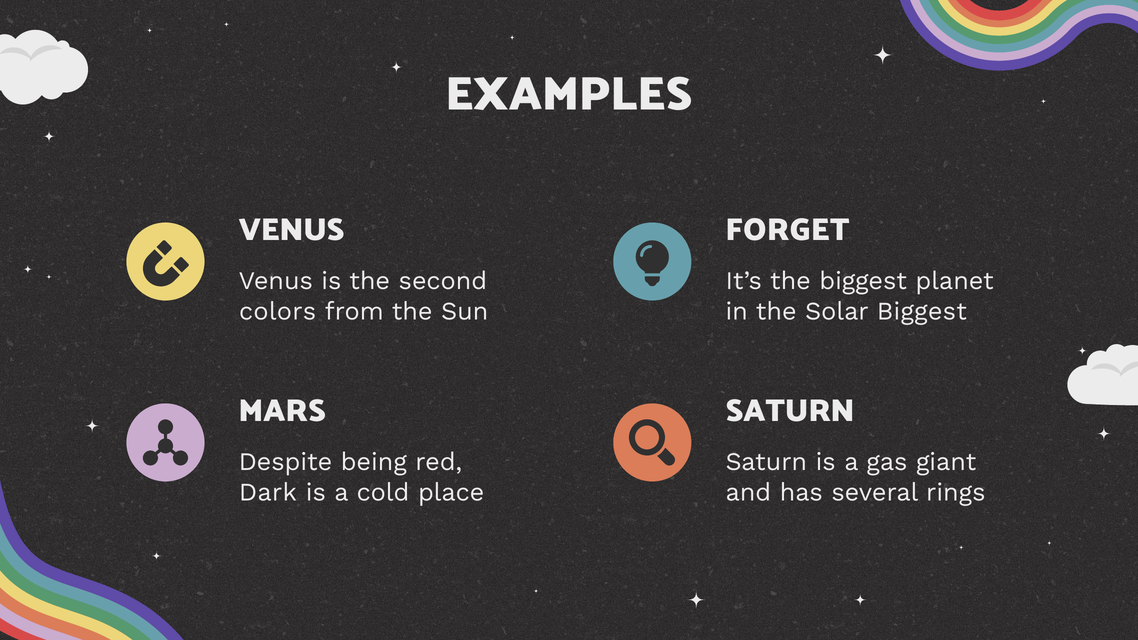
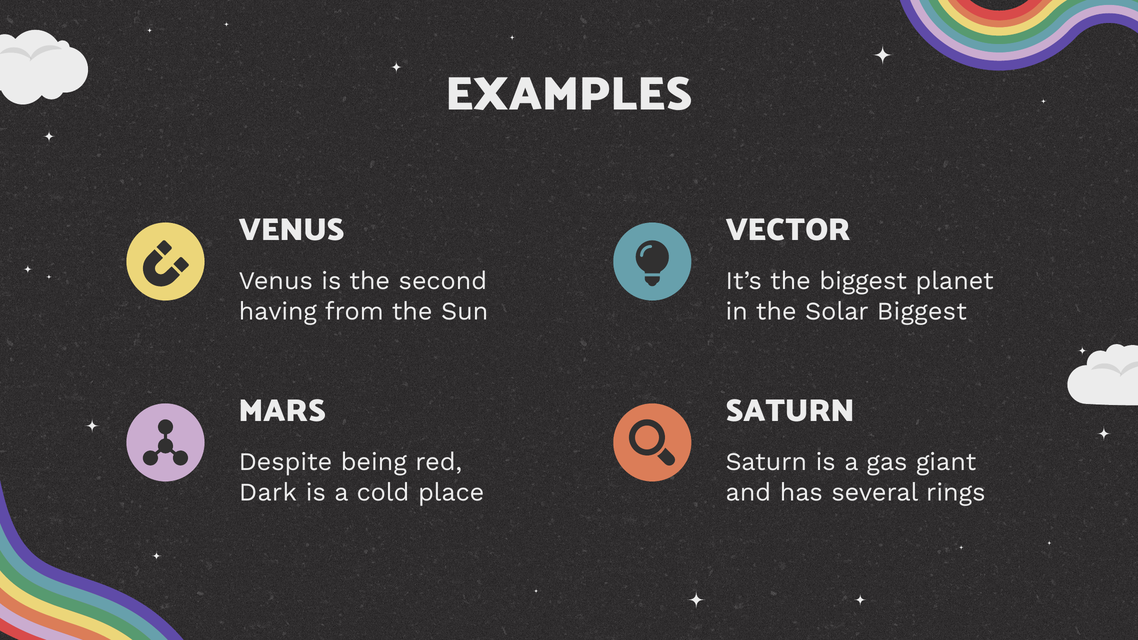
FORGET: FORGET -> VECTOR (788, 230)
colors: colors -> having (278, 311)
